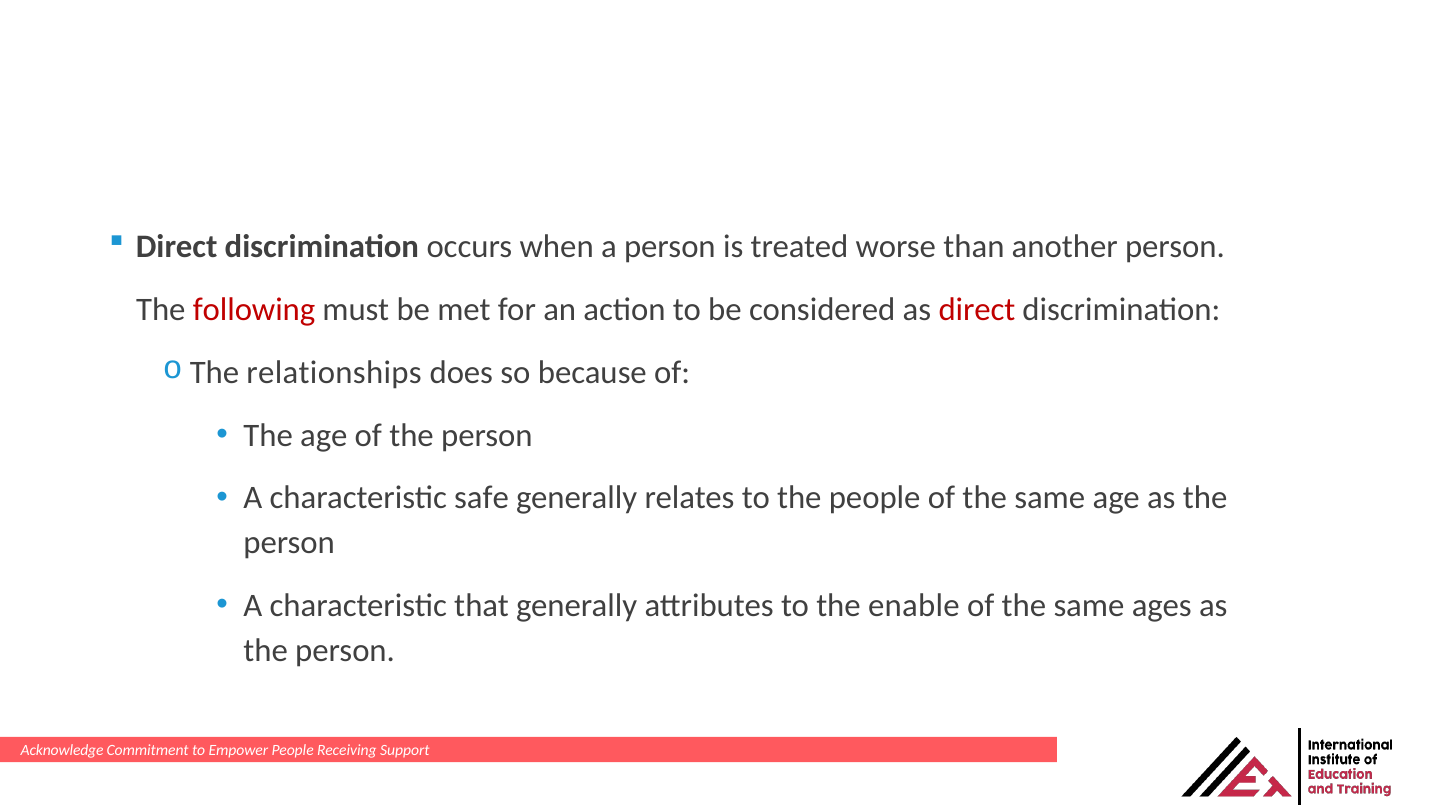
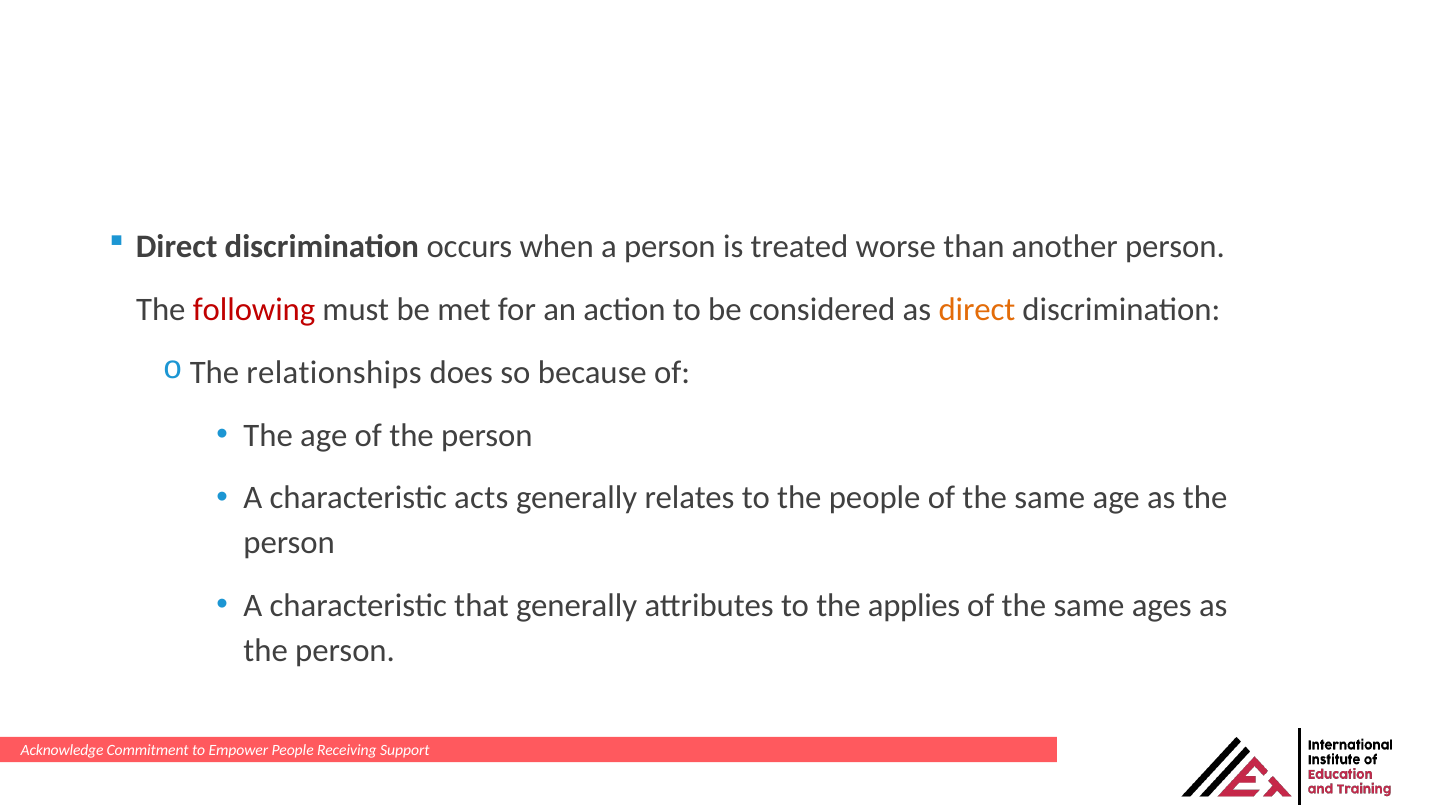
direct colour: red -> orange (977, 310)
safe: safe -> acts (481, 498)
enable: enable -> applies (914, 605)
